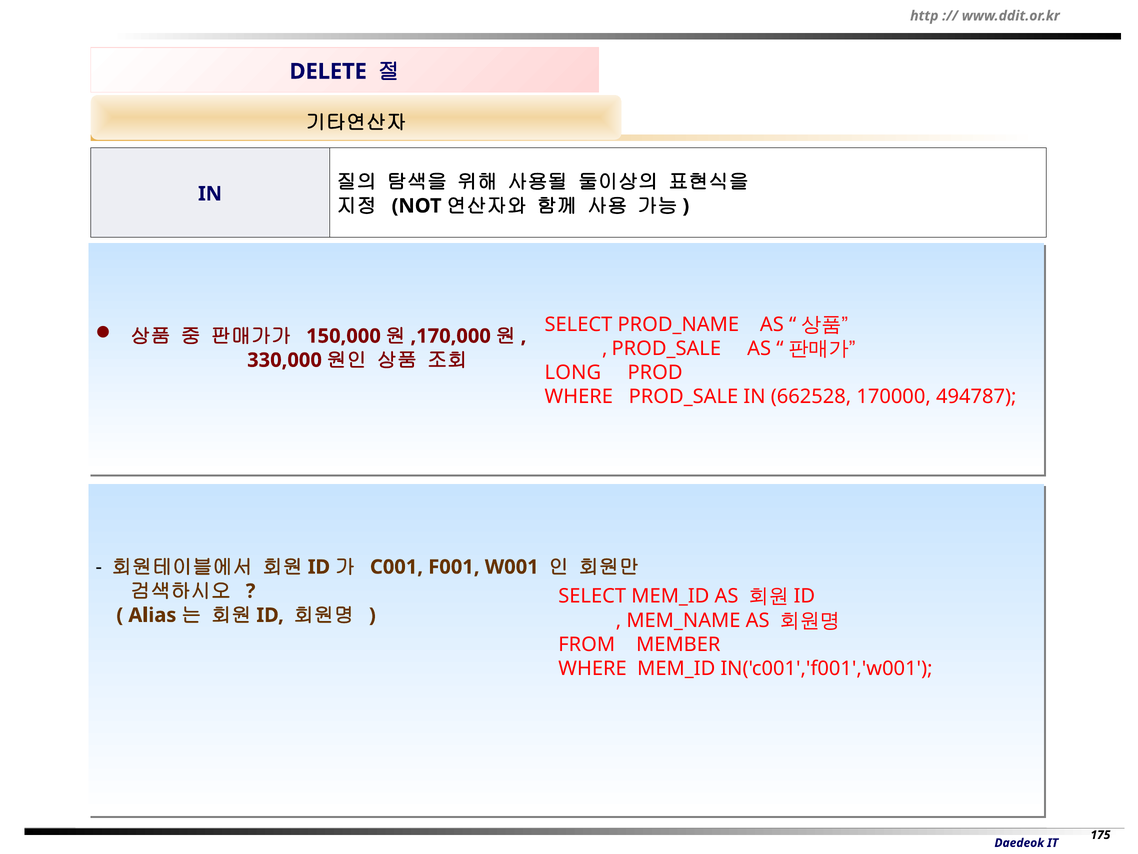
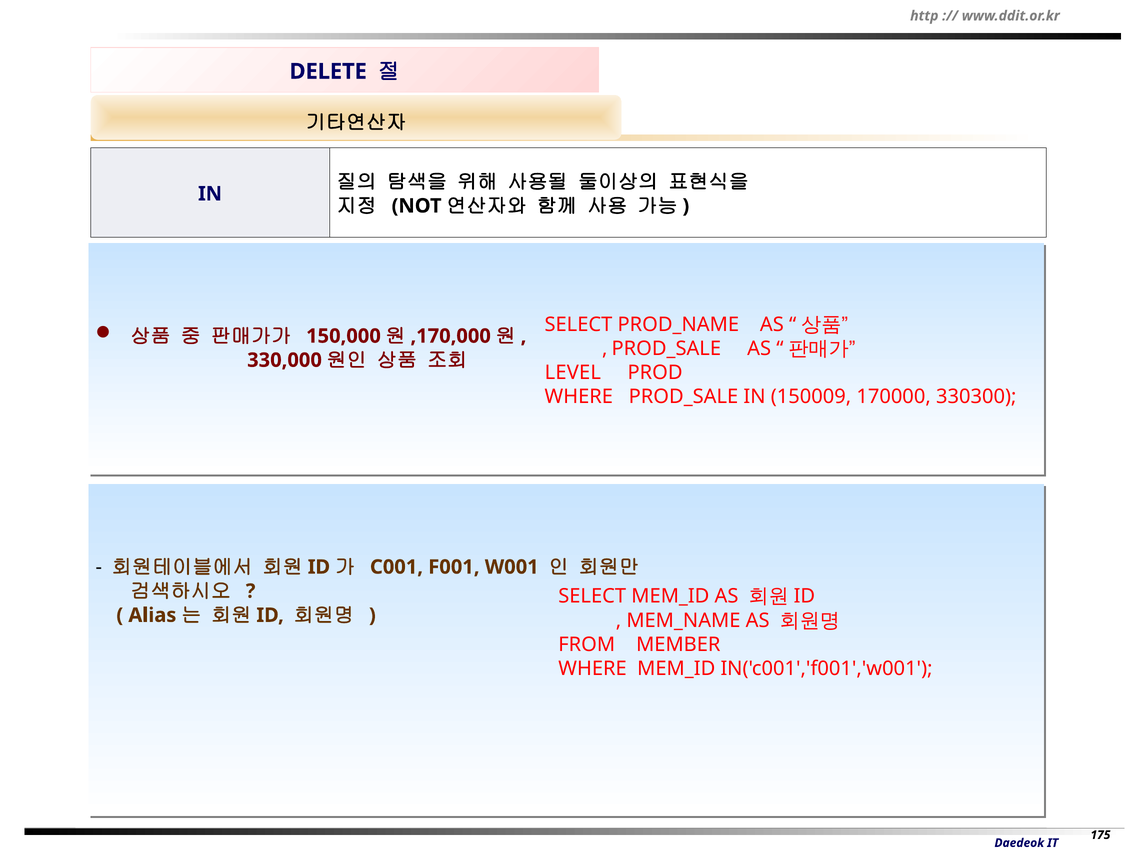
LONG: LONG -> LEVEL (573, 372)
662528: 662528 -> 150009 (811, 397)
494787: 494787 -> 330300 (976, 397)
